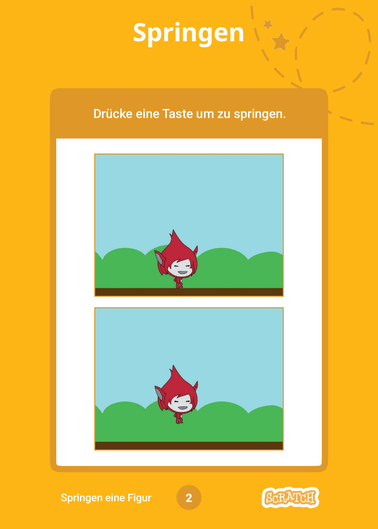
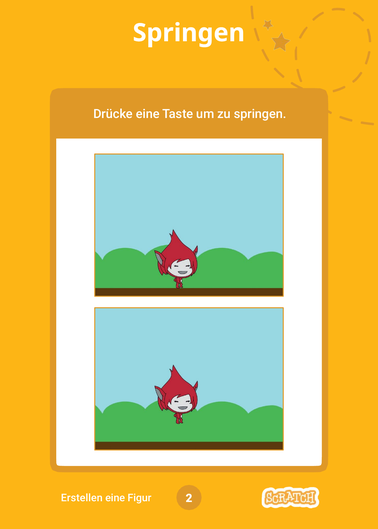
Springen: Springen -> Erstellen (82, 498)
